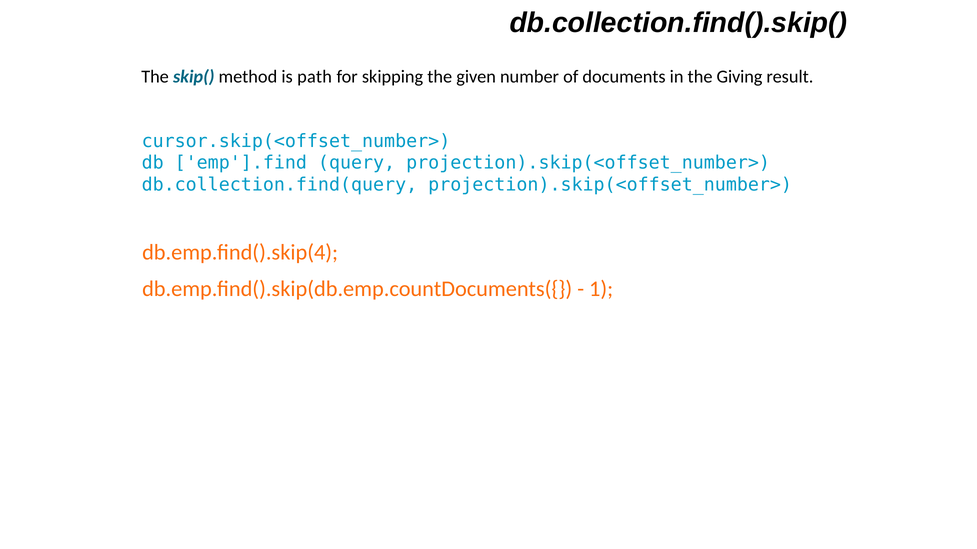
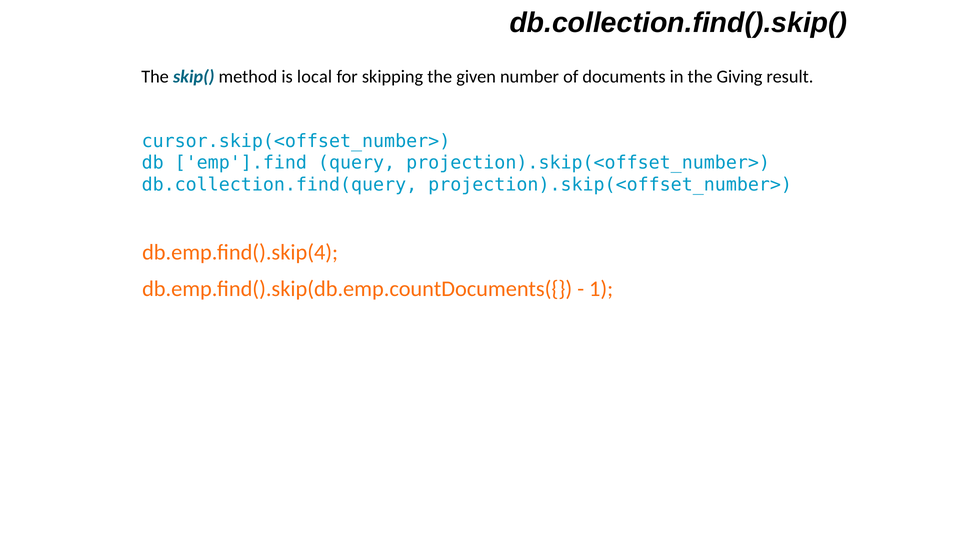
path: path -> local (315, 77)
